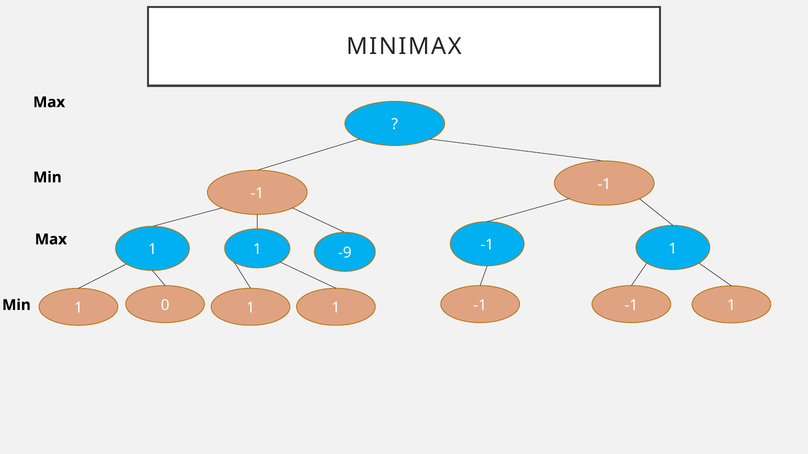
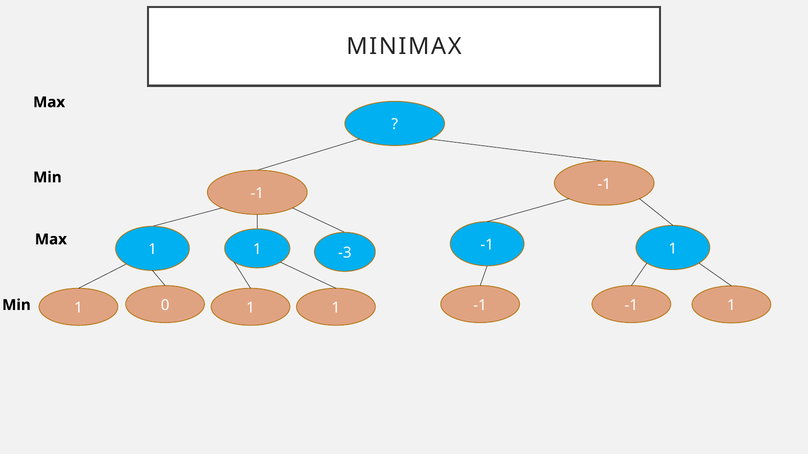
-9: -9 -> -3 (345, 253)
